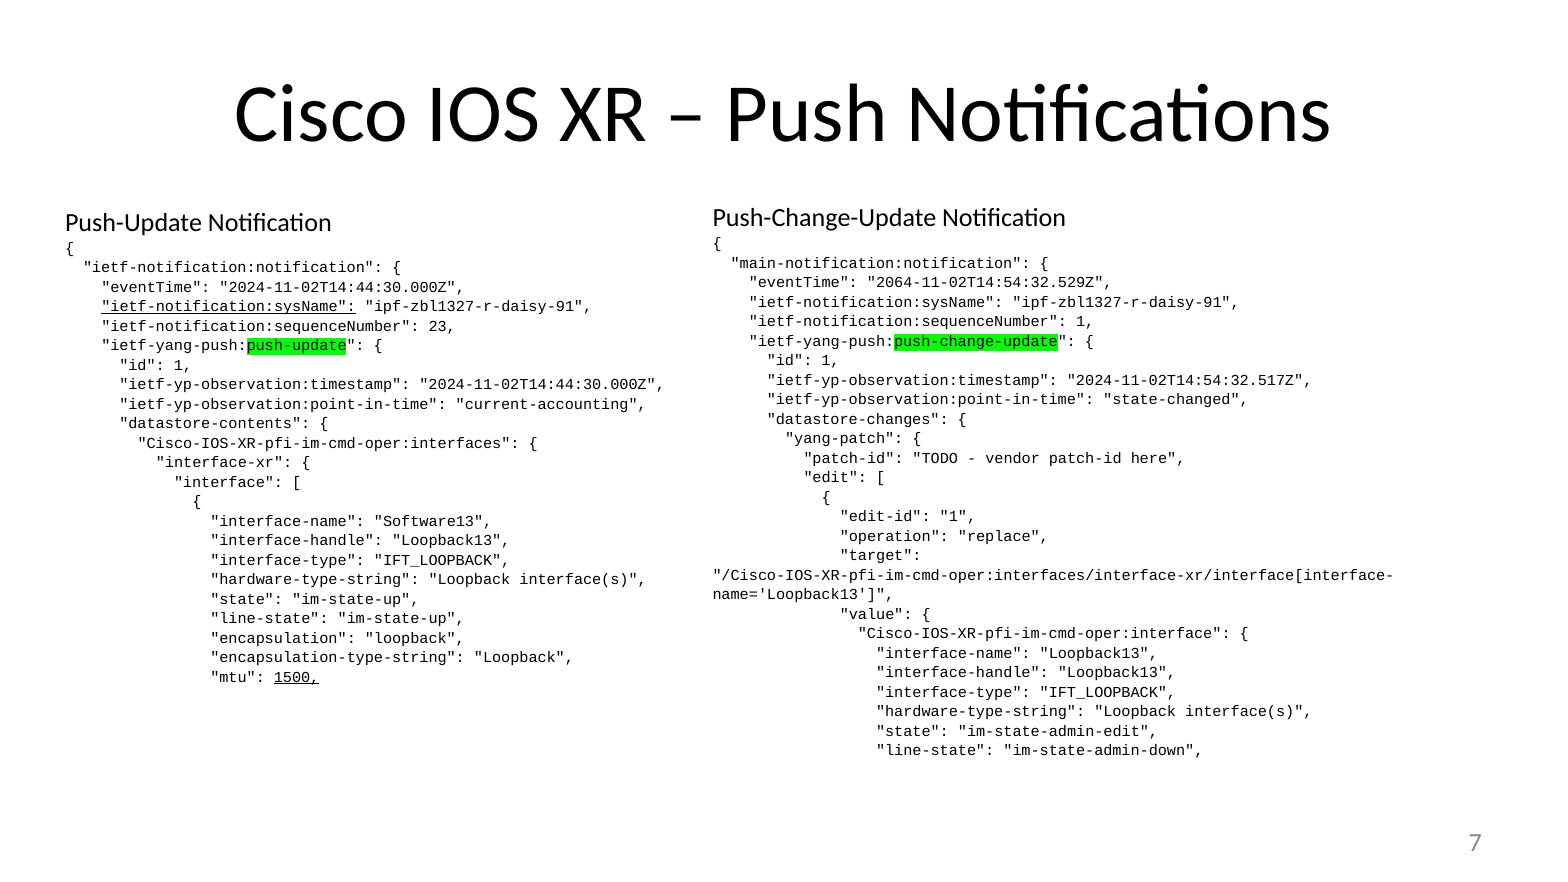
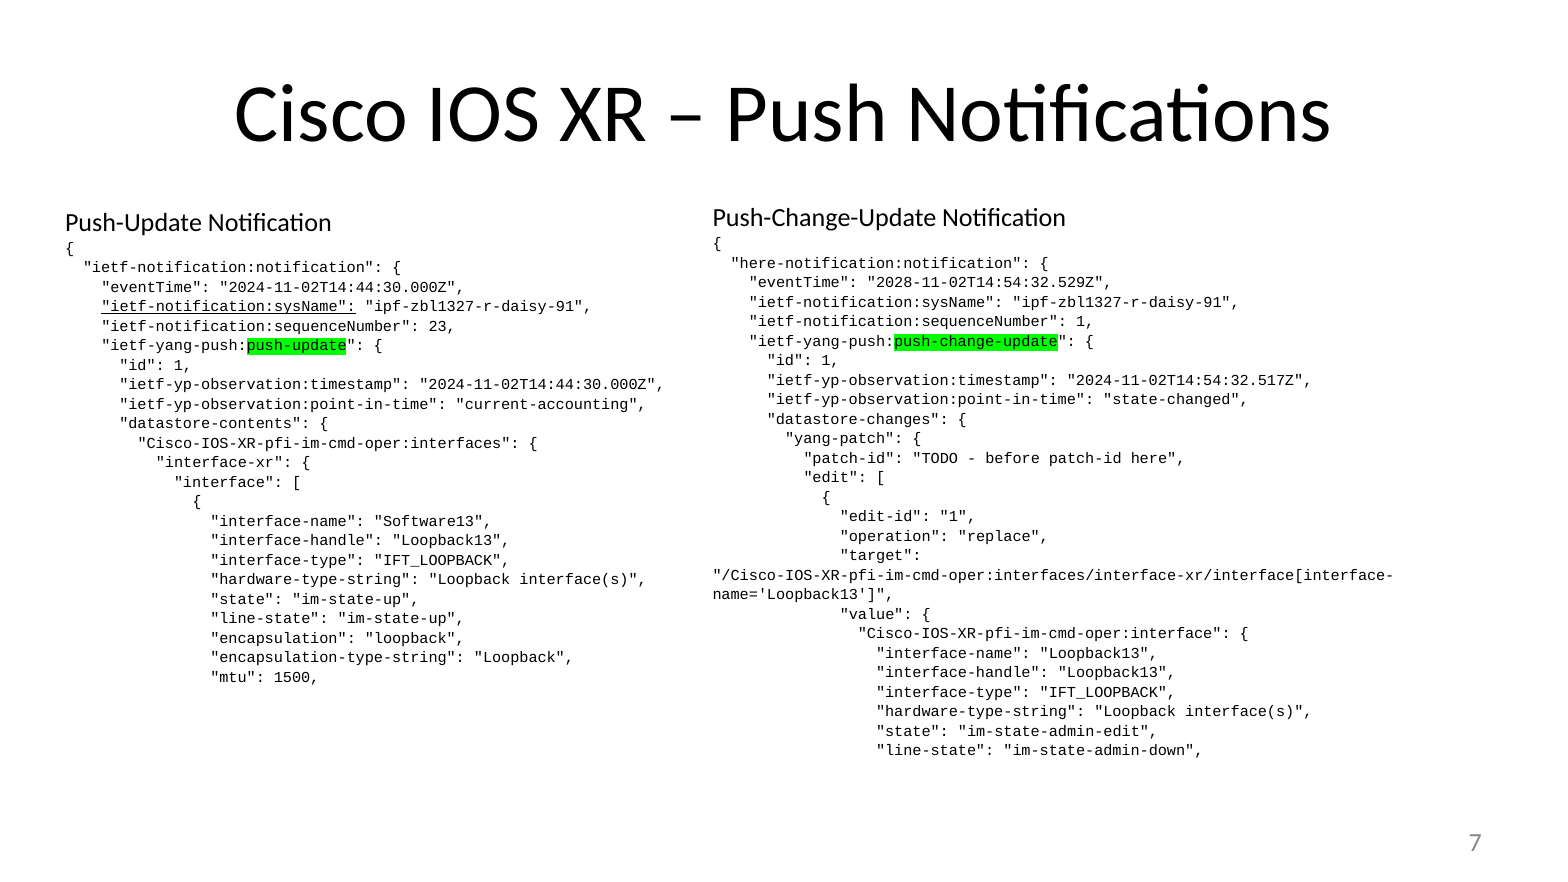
main-notification:notification: main-notification:notification -> here-notification:notification (881, 263)
2064-11-02T14:54:32.529Z: 2064-11-02T14:54:32.529Z -> 2028-11-02T14:54:32.529Z (990, 283)
vendor: vendor -> before (1013, 458)
1500 underline: present -> none (297, 677)
